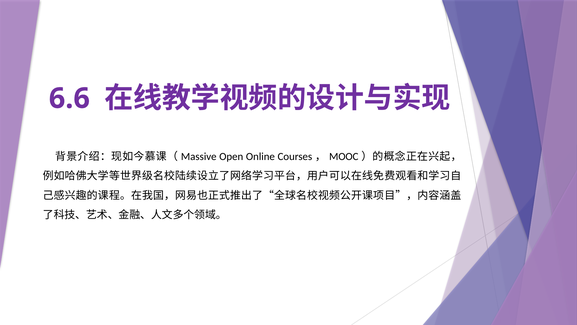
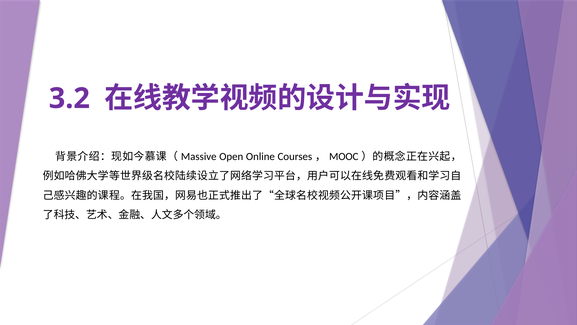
6.6: 6.6 -> 3.2 (69, 98)
